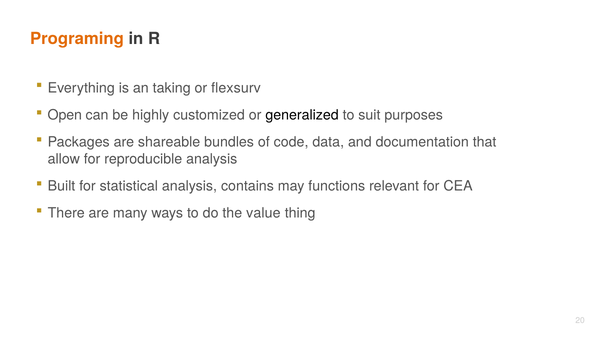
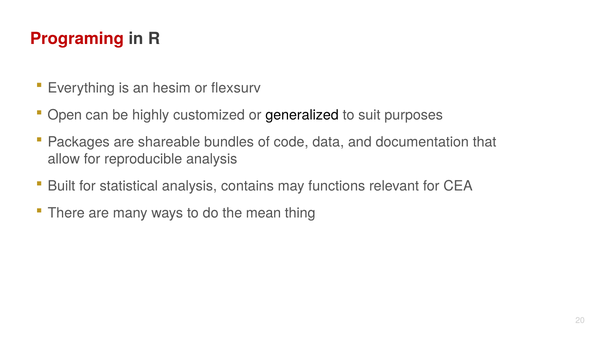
Programing colour: orange -> red (77, 39)
taking: taking -> hesim (172, 88)
value: value -> mean (264, 213)
